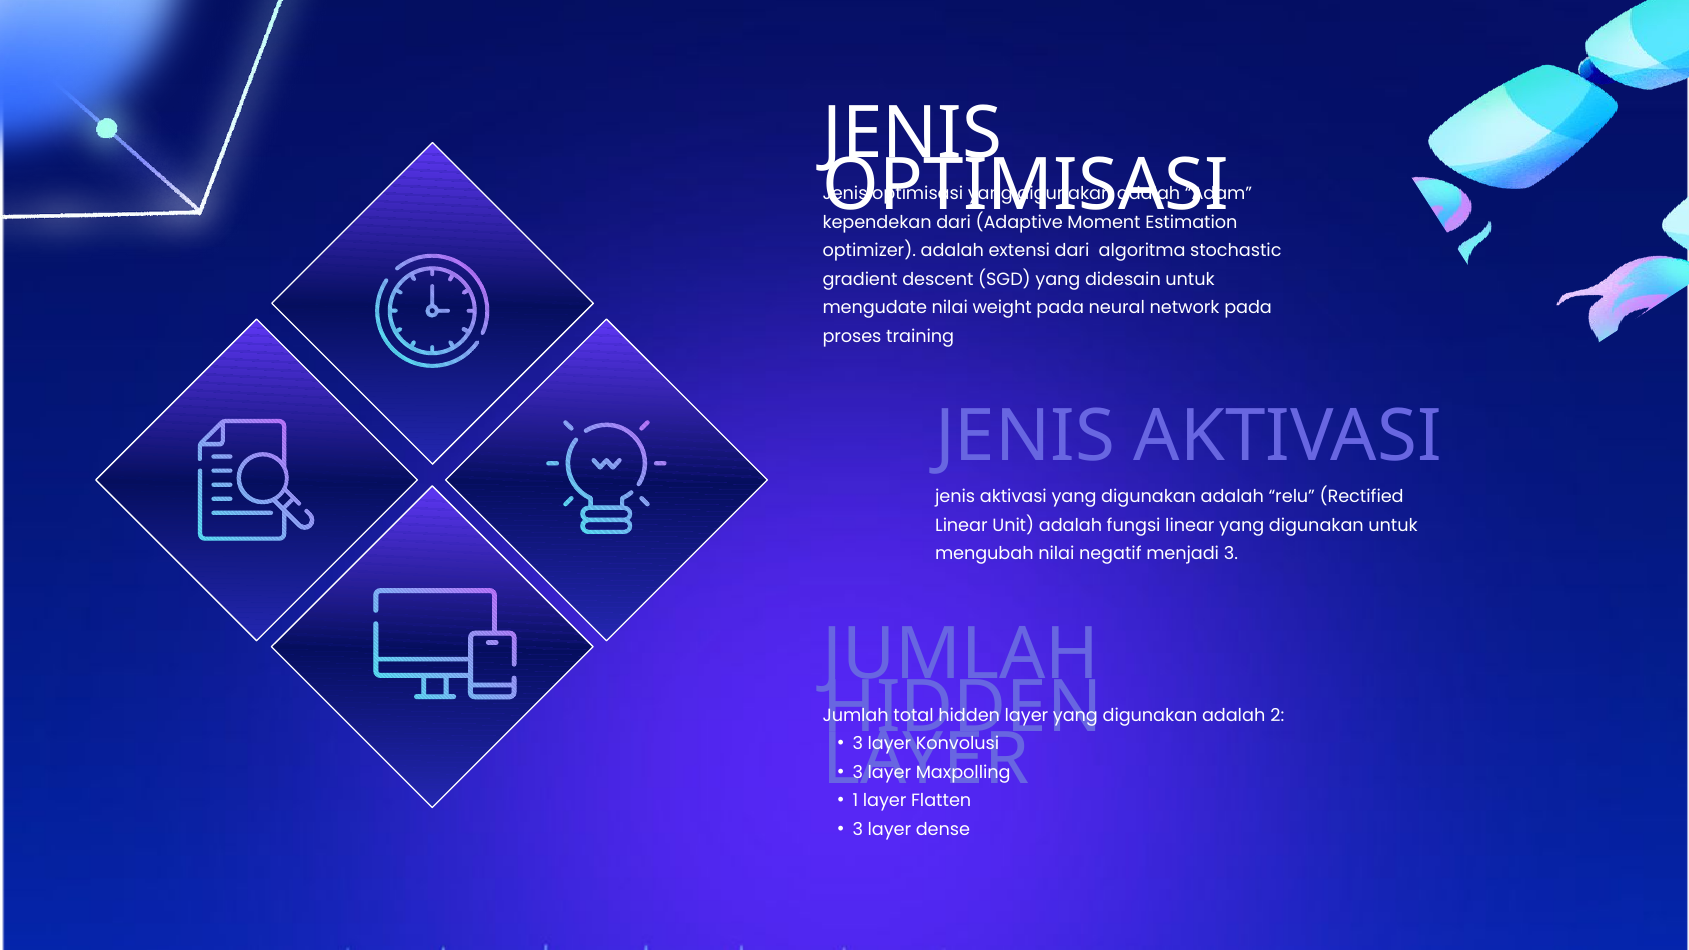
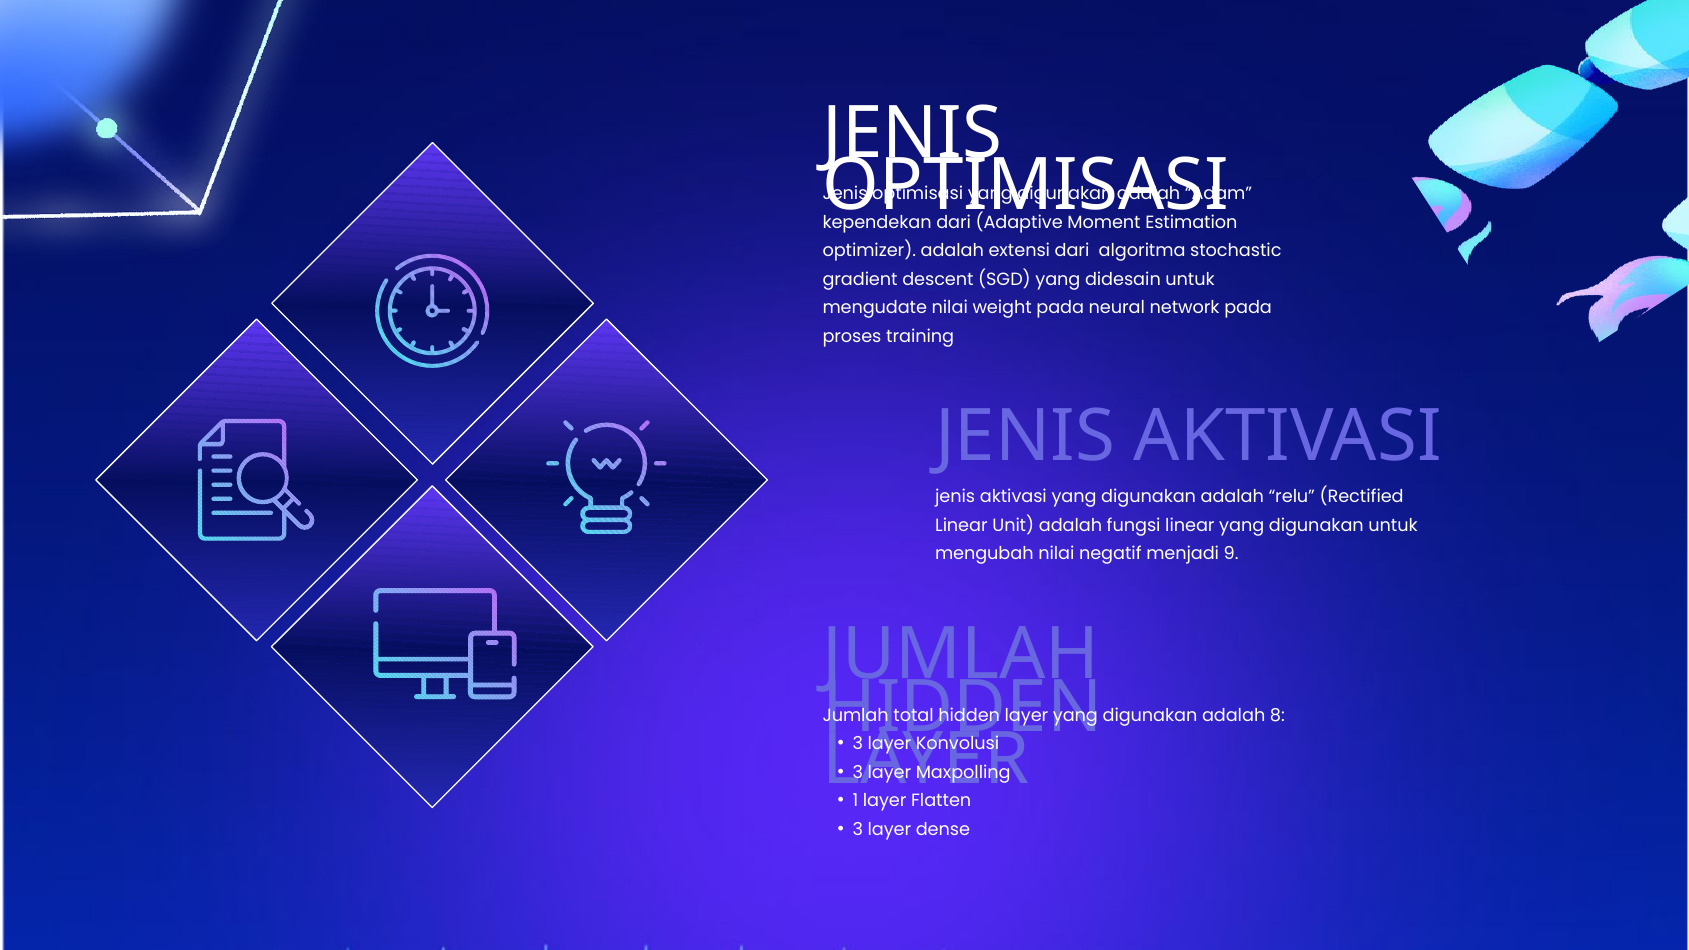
menjadi 3: 3 -> 9 (1231, 554)
2: 2 -> 8 (1277, 715)
